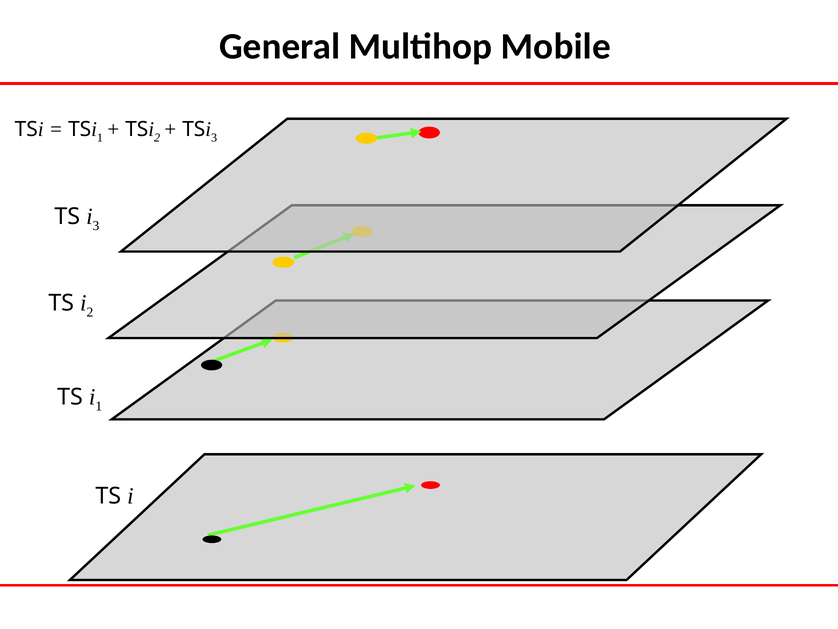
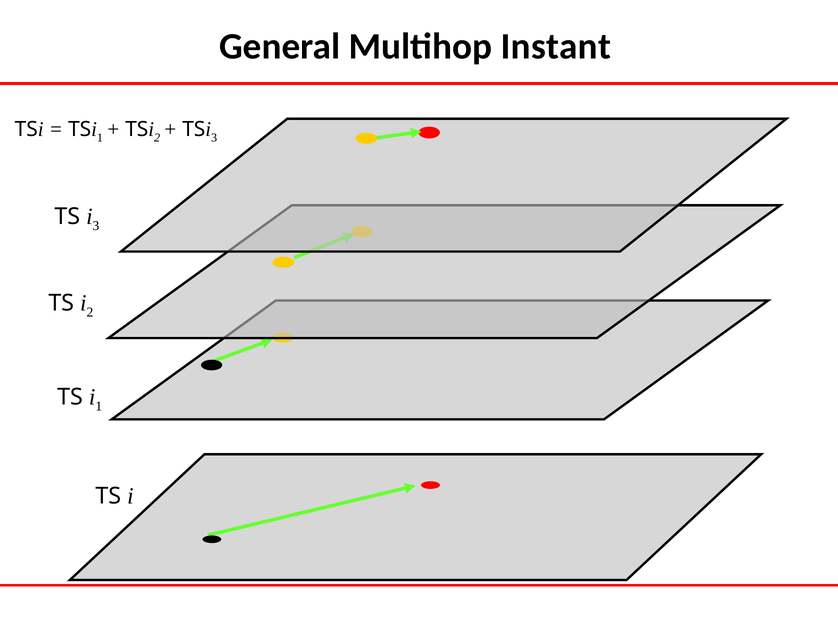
Mobile: Mobile -> Instant (556, 46)
